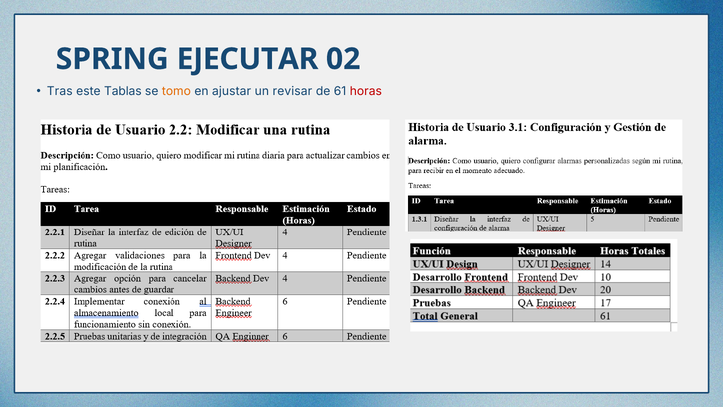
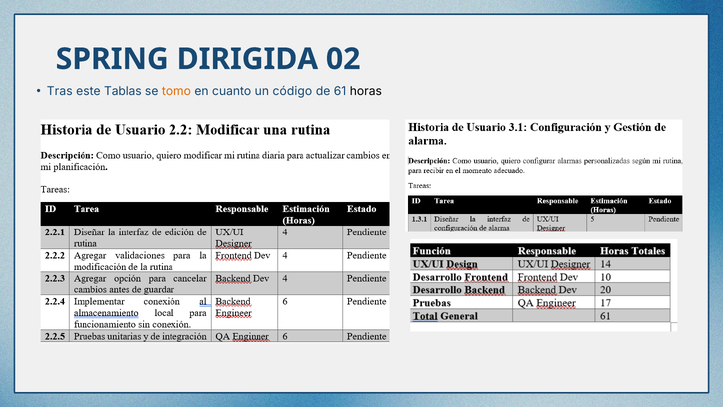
EJECUTAR: EJECUTAR -> DIRIGIDA (247, 59)
ajustar: ajustar -> cuanto (232, 91)
revisar: revisar -> código (292, 91)
horas colour: red -> black (366, 91)
